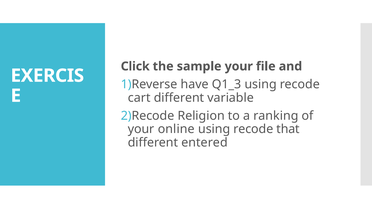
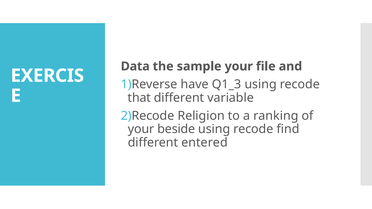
Click: Click -> Data (135, 66)
cart: cart -> that (139, 98)
online: online -> beside (176, 129)
that: that -> find (288, 129)
